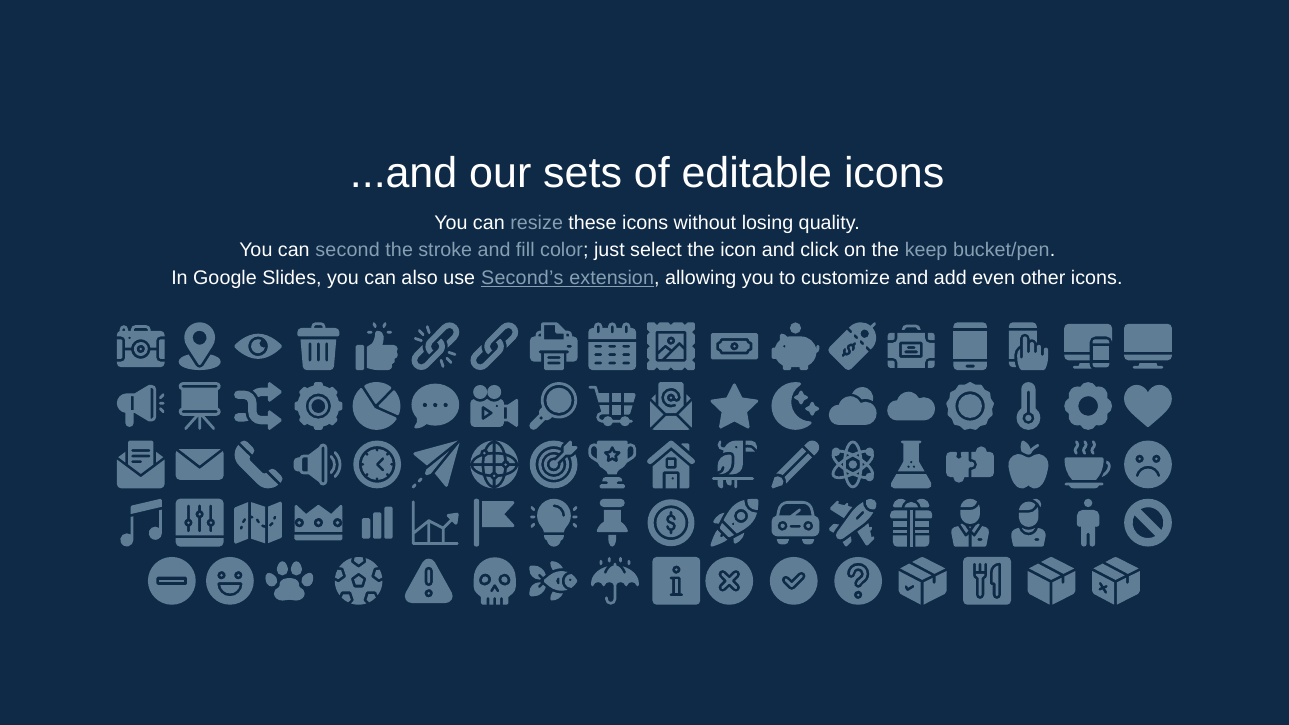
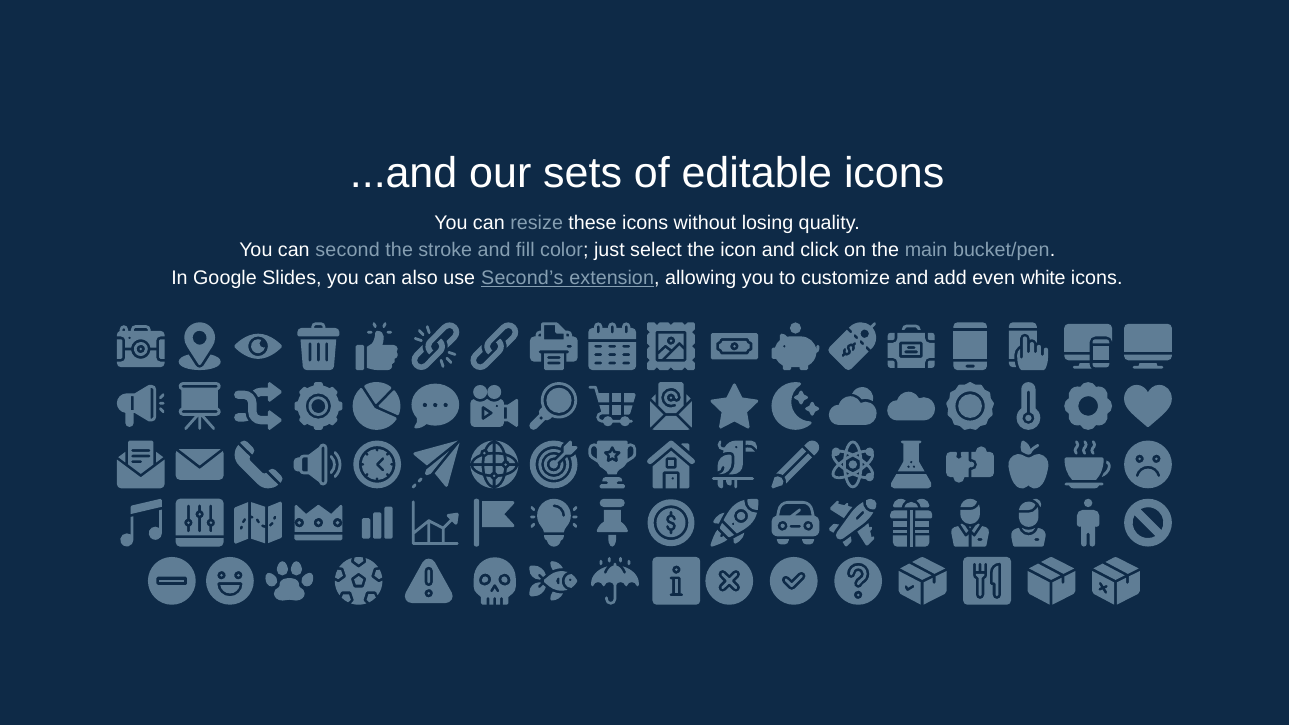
keep: keep -> main (926, 250)
other: other -> white (1043, 278)
